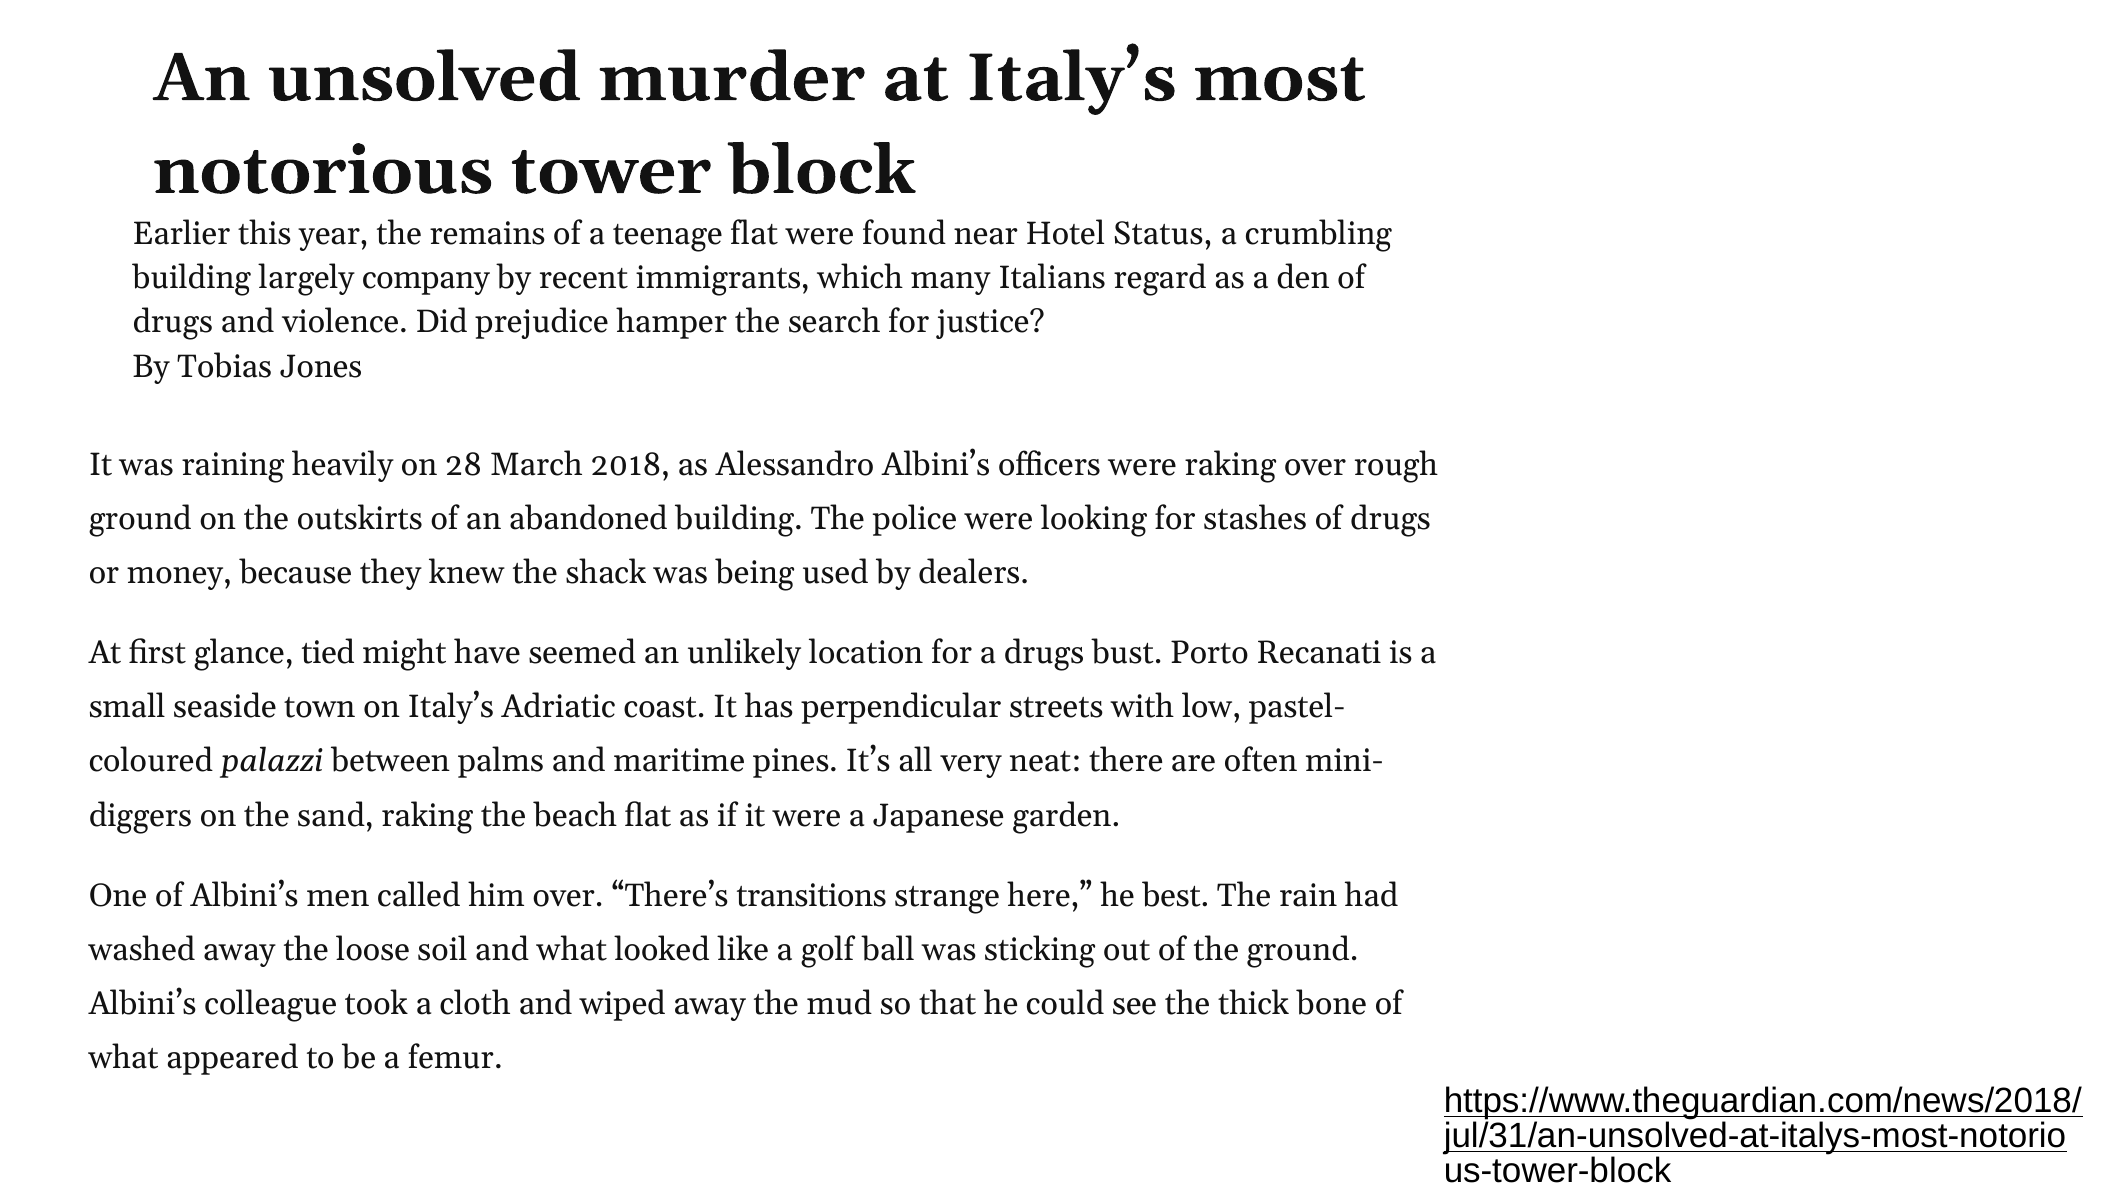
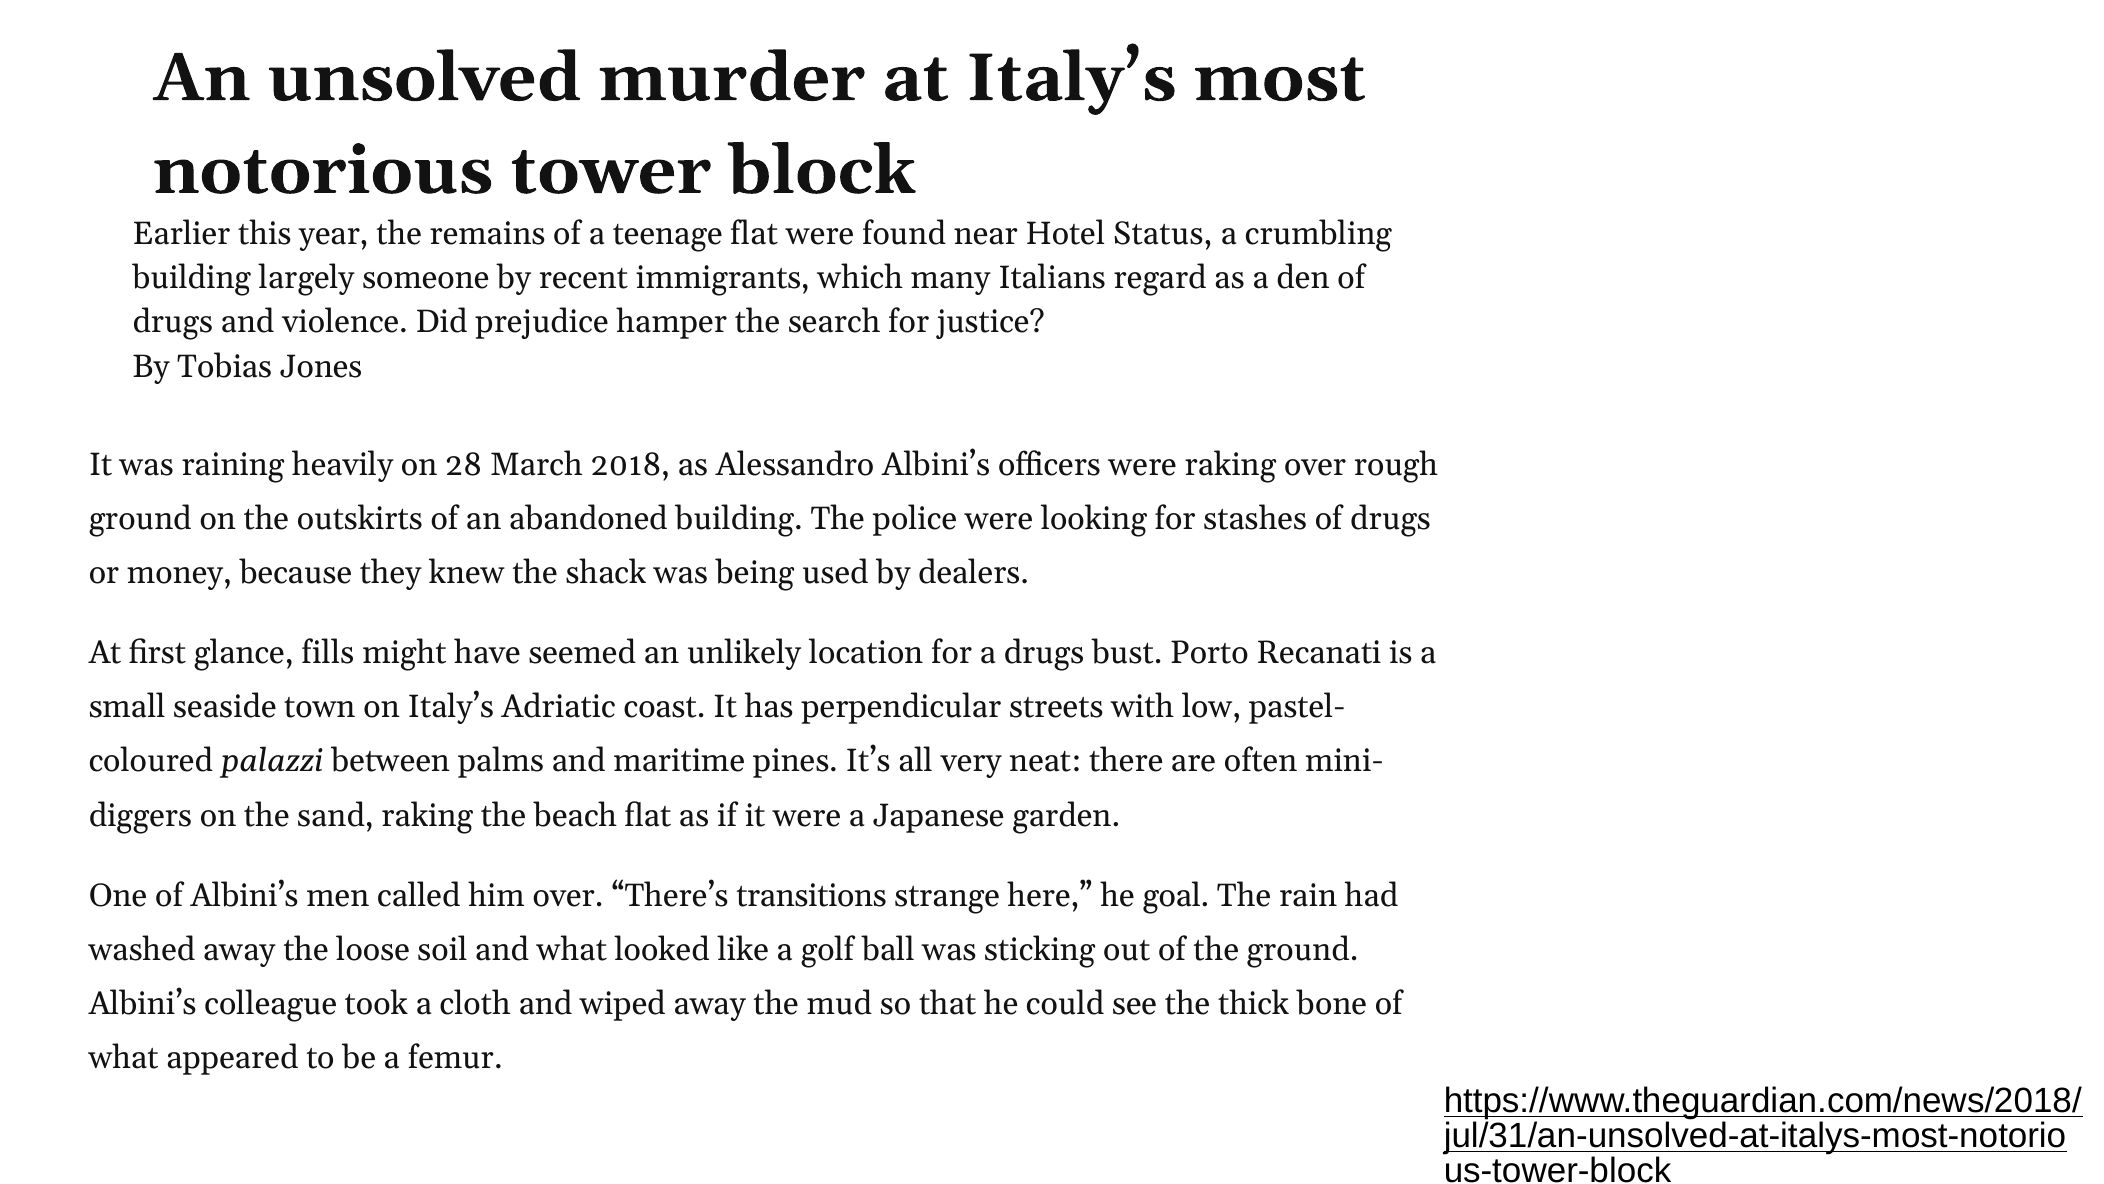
company: company -> someone (426, 278)
tied: tied -> fills (328, 653)
best: best -> goal (1176, 895)
